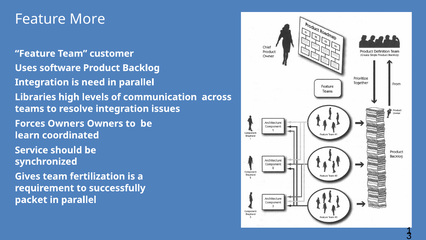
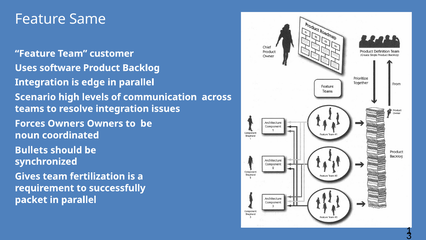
More: More -> Same (88, 19)
need: need -> edge (93, 82)
Libraries: Libraries -> Scenario (35, 97)
learn: learn -> noun (27, 135)
Service: Service -> Bullets (31, 150)
